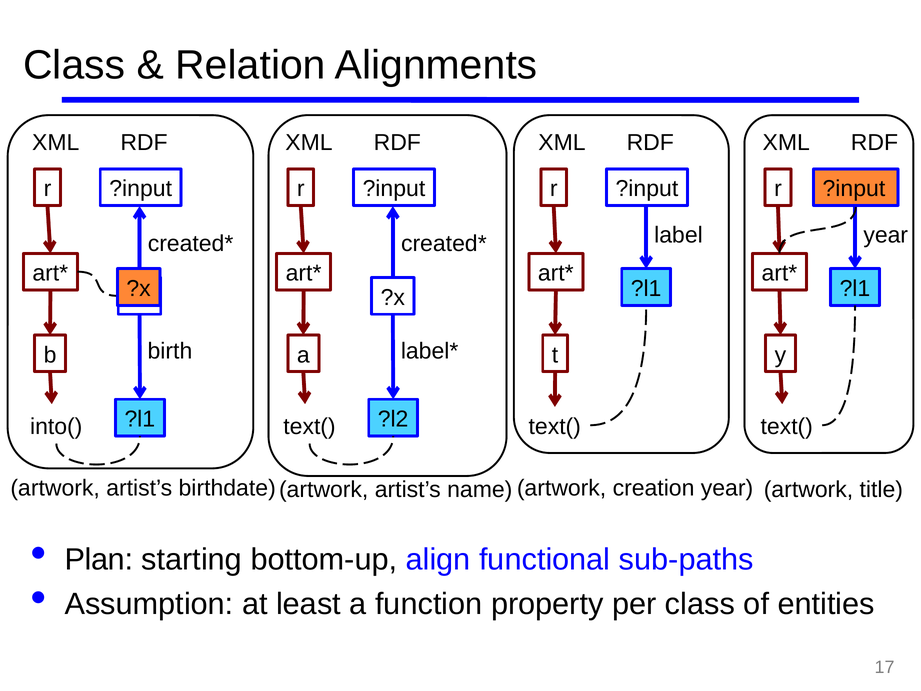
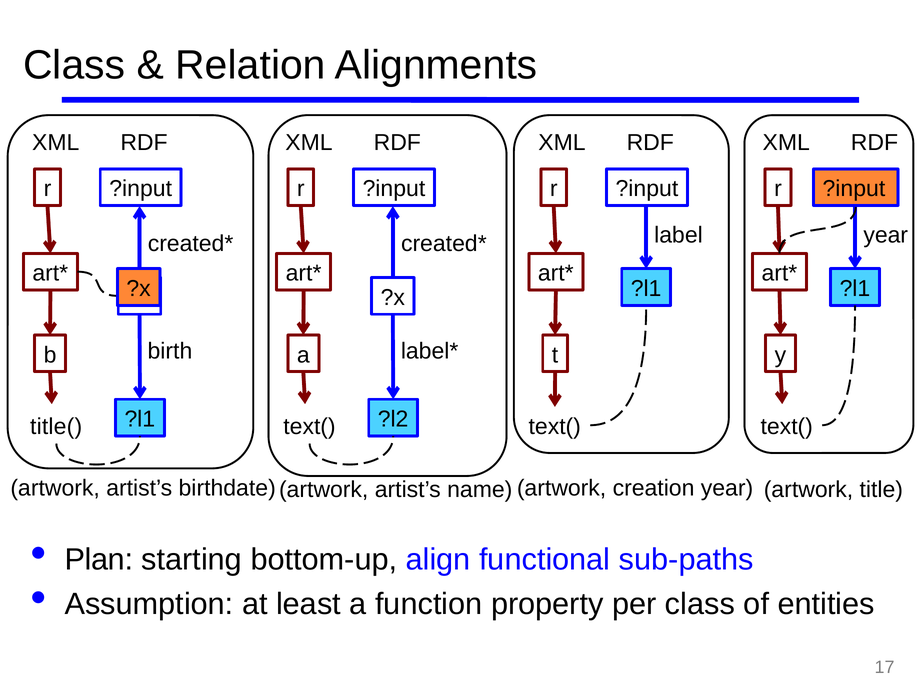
into(: into( -> title( (56, 427)
